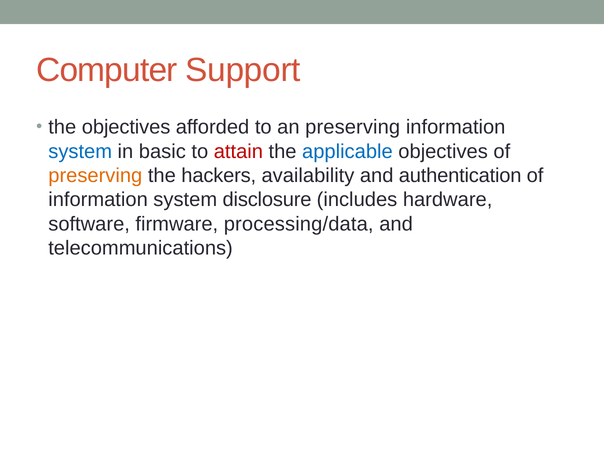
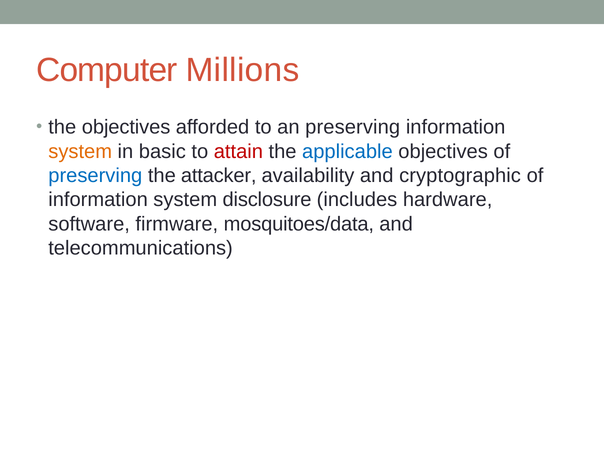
Support: Support -> Millions (243, 70)
system colour: blue -> orange (80, 151)
preserving colour: orange -> blue (95, 176)
hackers: hackers -> attacker (219, 176)
authentication: authentication -> cryptographic (460, 176)
processing/data: processing/data -> mosquitoes/data (299, 224)
